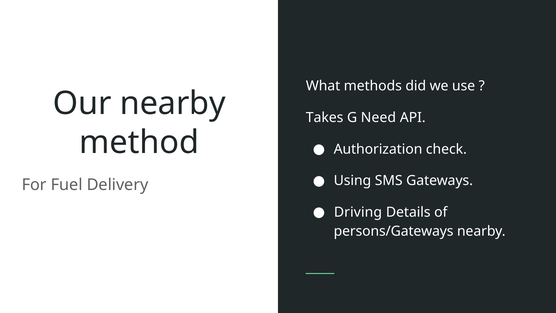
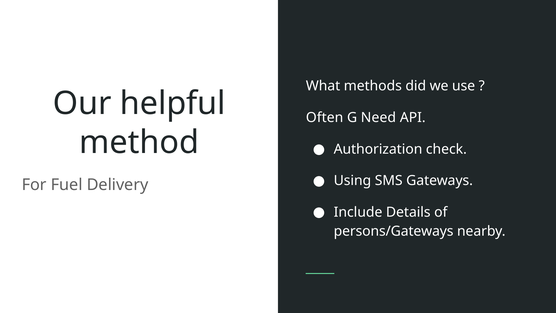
Our nearby: nearby -> helpful (173, 103)
Takes: Takes -> Often (325, 117)
Driving: Driving -> Include (358, 212)
